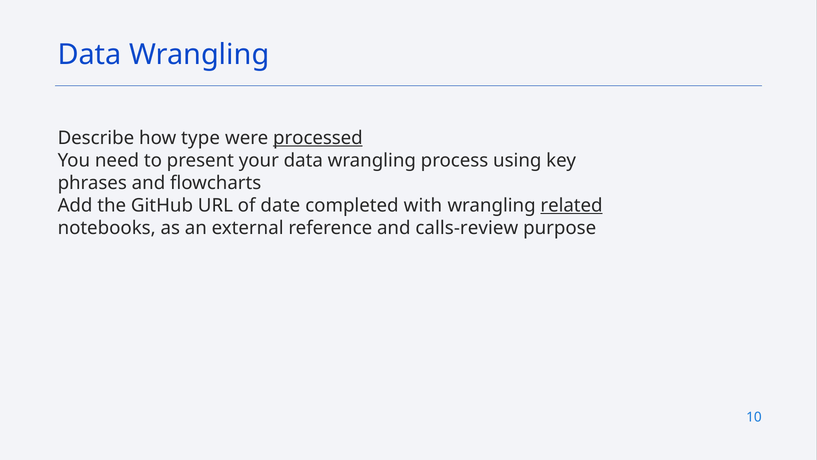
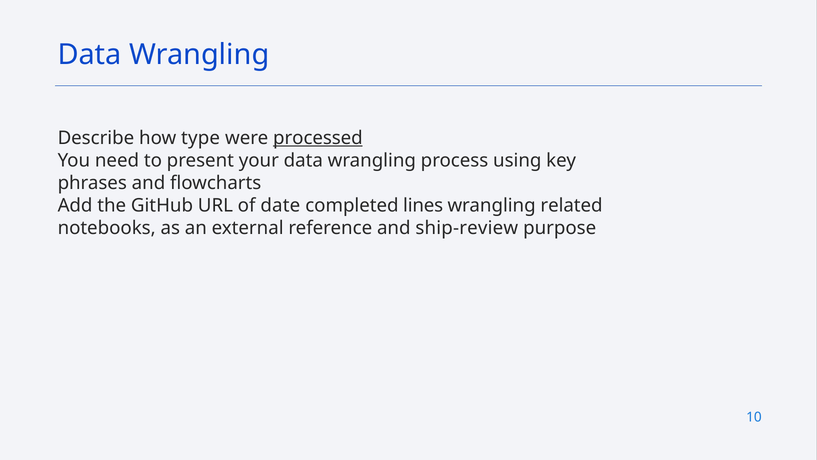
with: with -> lines (423, 205)
related underline: present -> none (572, 205)
calls-review: calls-review -> ship-review (467, 228)
